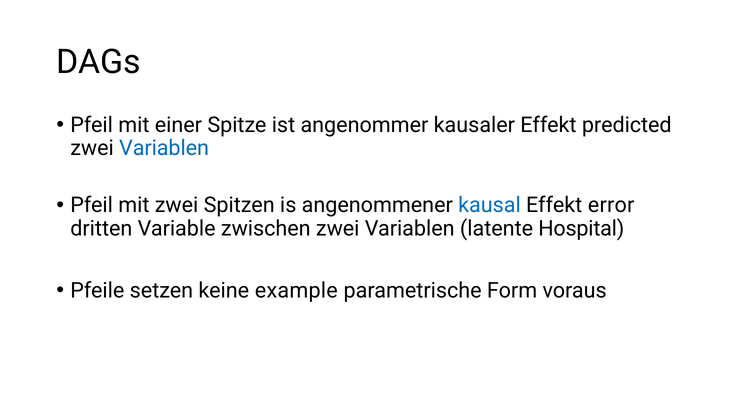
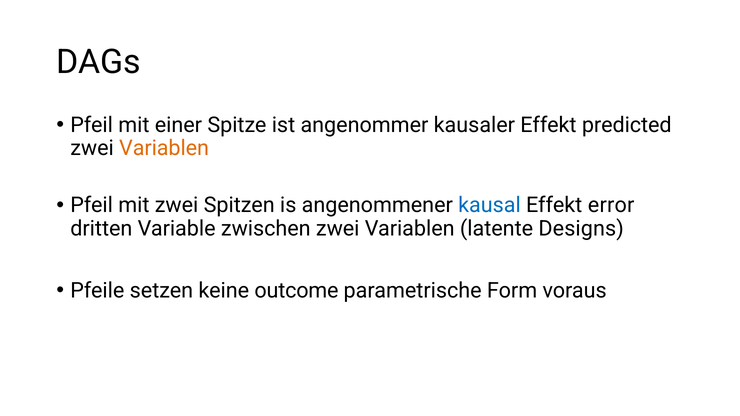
Variablen colour: blue -> orange (164, 148)
Hospital: Hospital -> Designs (581, 229)
example: example -> outcome (296, 291)
